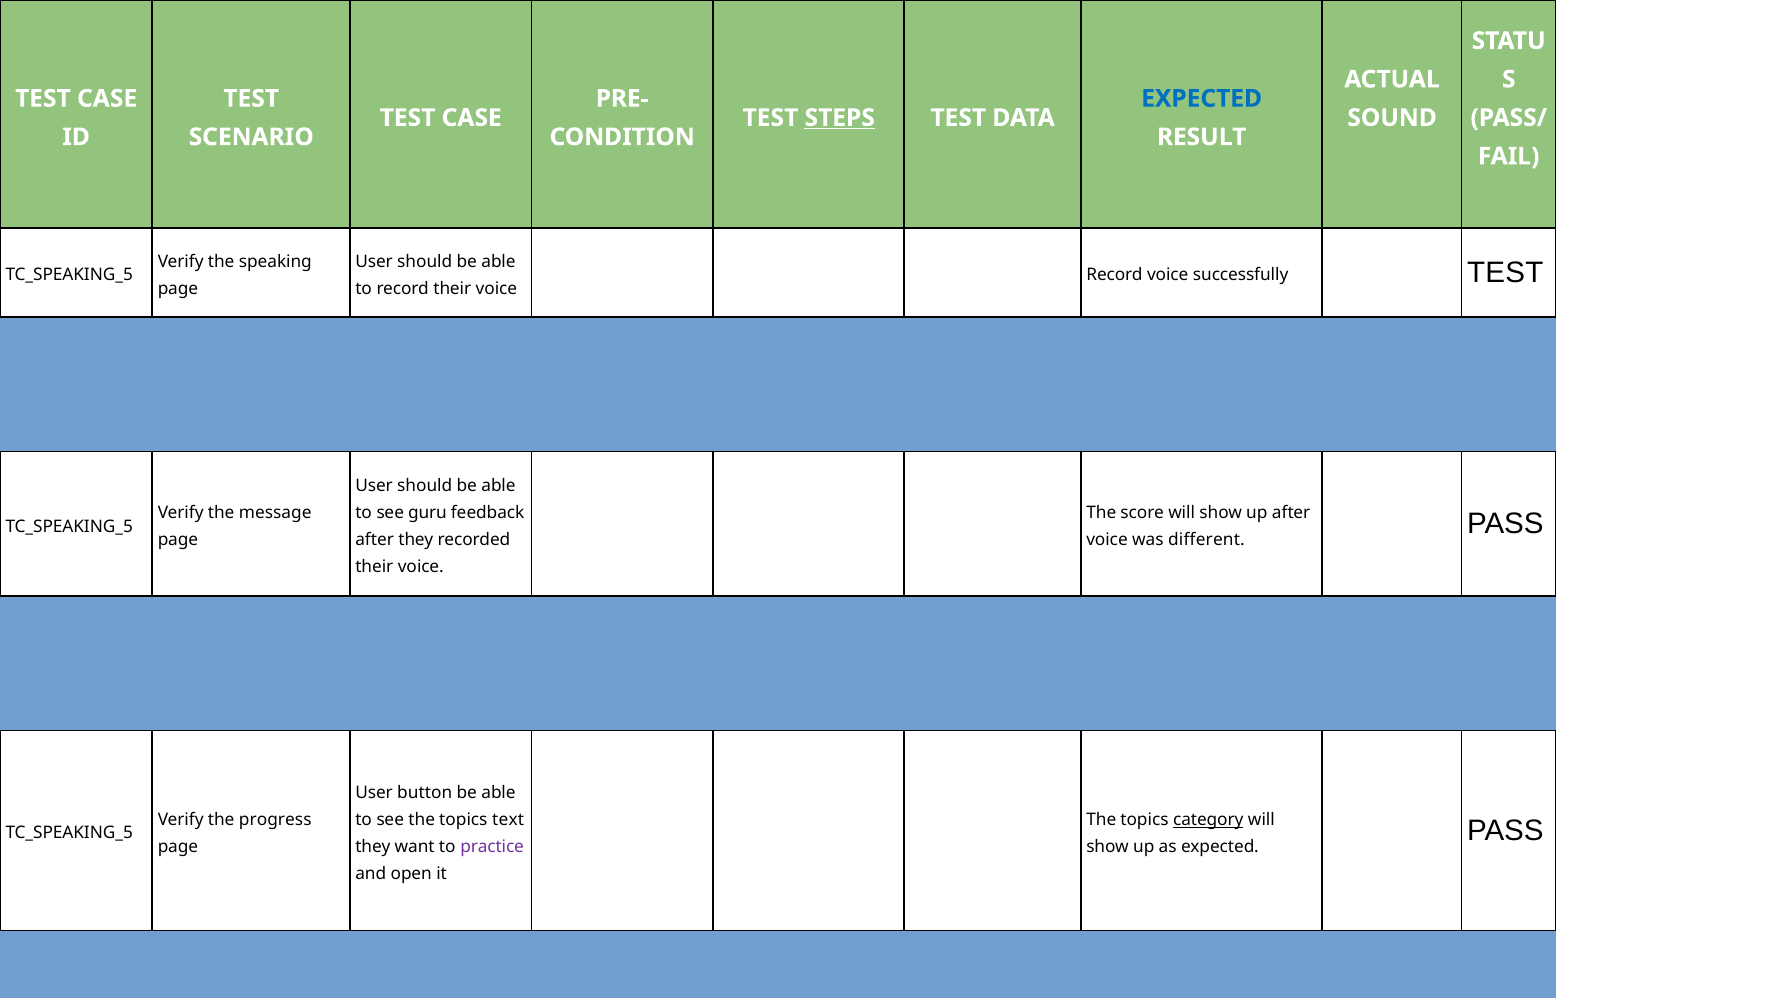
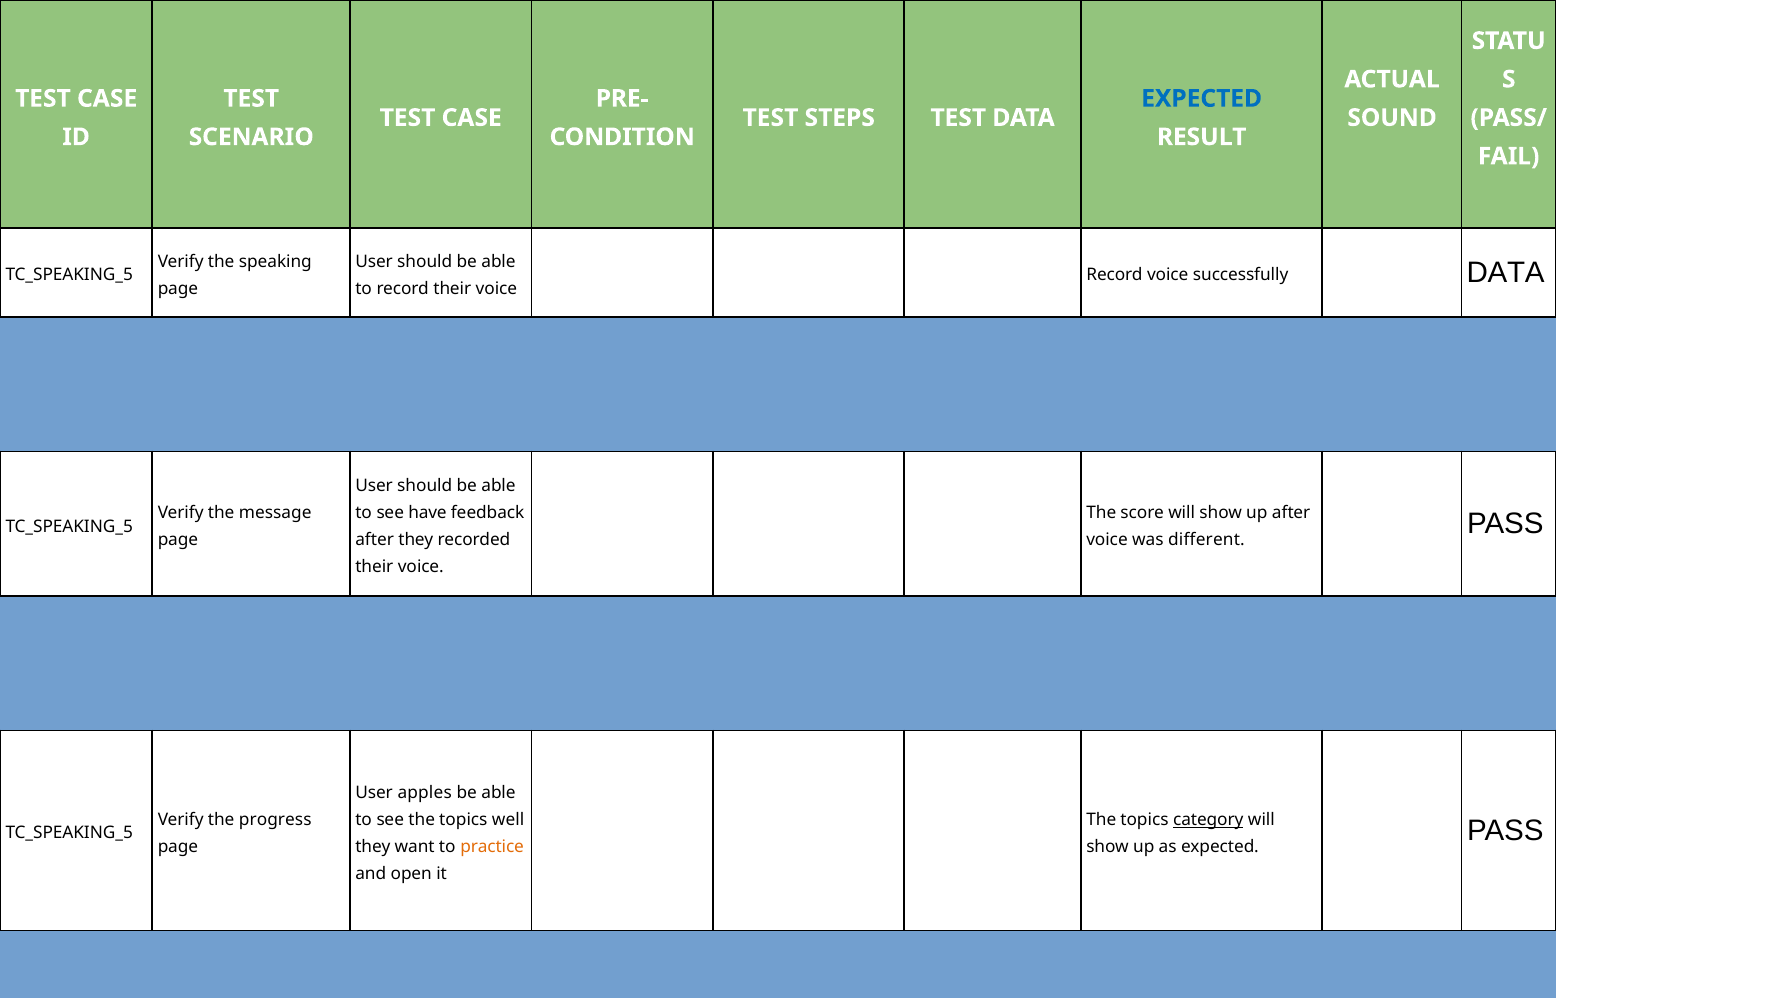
STEPS underline: present -> none (840, 118)
successfully TEST: TEST -> DATA (1506, 273)
guru: guru -> have (428, 513)
button: button -> apples (425, 793)
text: text -> well (508, 820)
practice colour: purple -> orange (492, 847)
